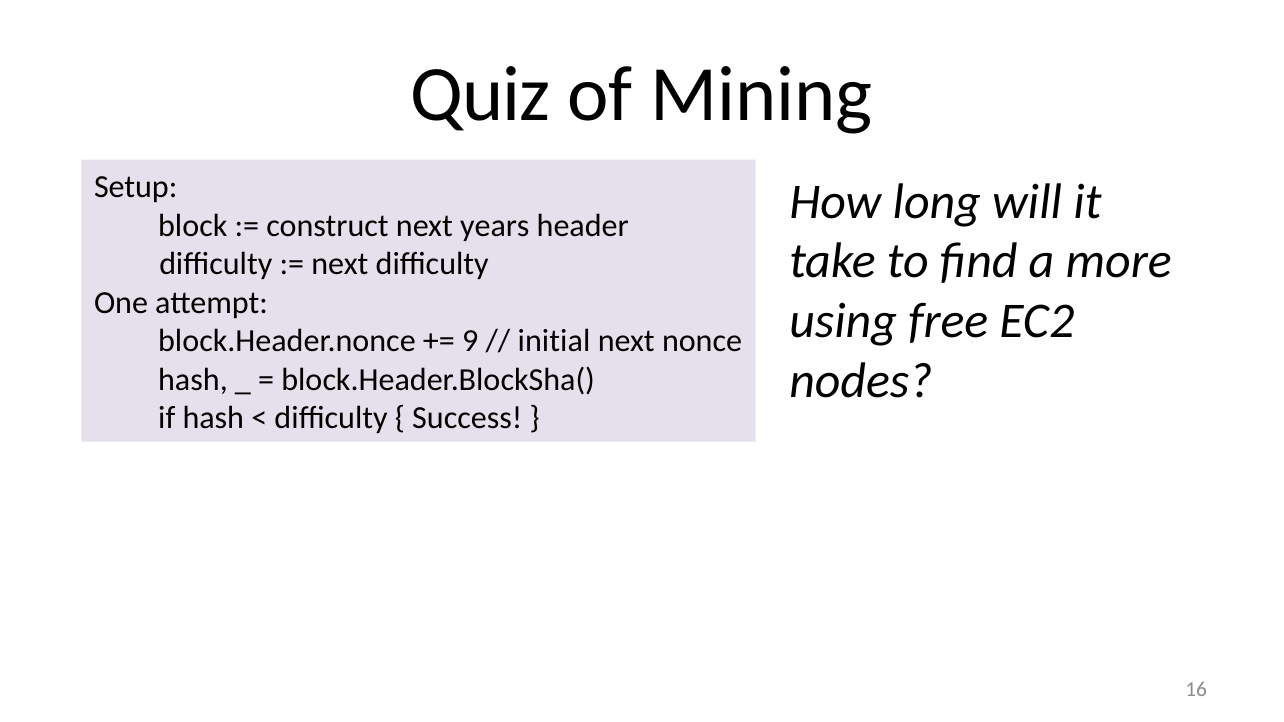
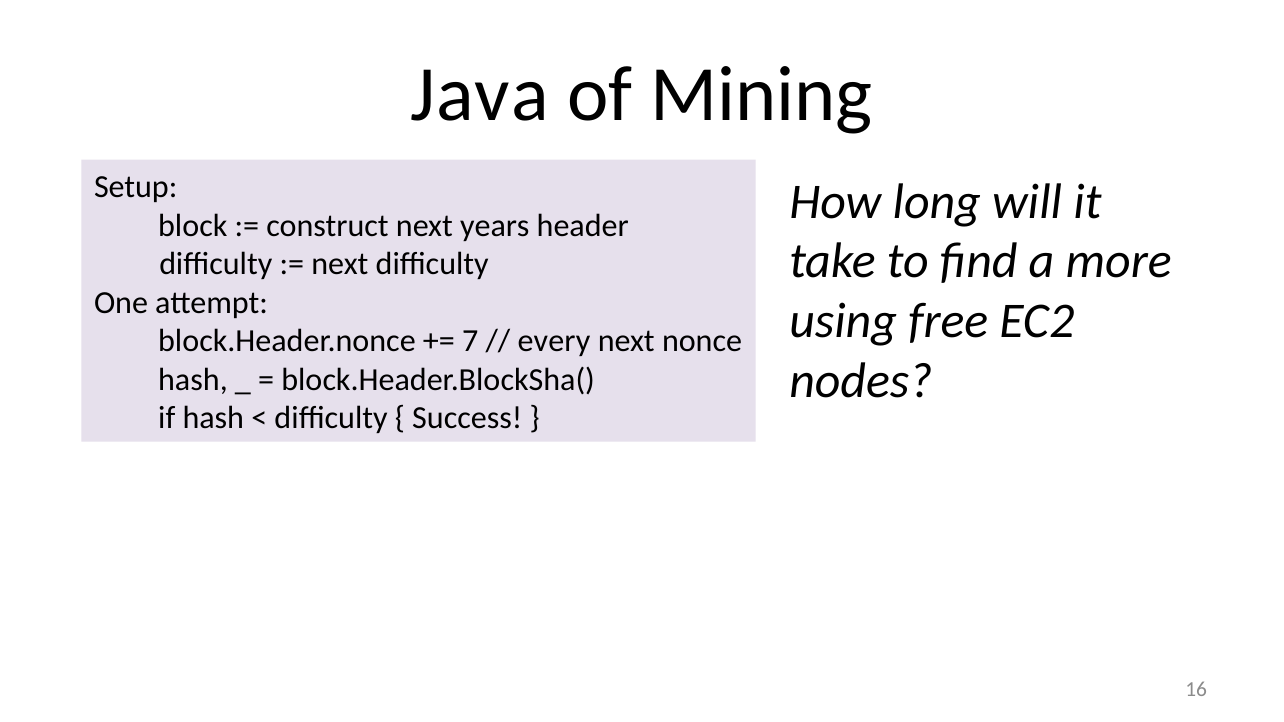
Quiz: Quiz -> Java (480, 95)
9: 9 -> 7 (470, 341)
initial: initial -> every (554, 341)
